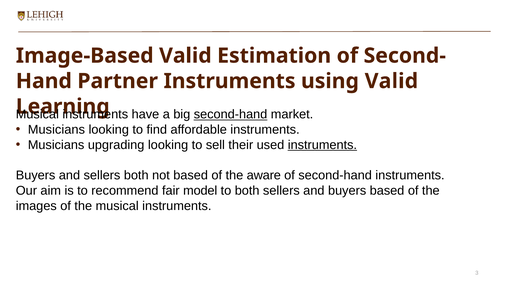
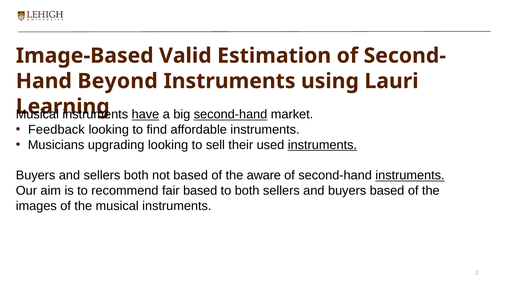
Partner: Partner -> Beyond (118, 81)
using Valid: Valid -> Lauri (392, 81)
have underline: none -> present (145, 115)
Musicians: Musicians -> Feedback (56, 130)
instruments underline: none -> present (410, 176)
fair model: model -> based (200, 191)
